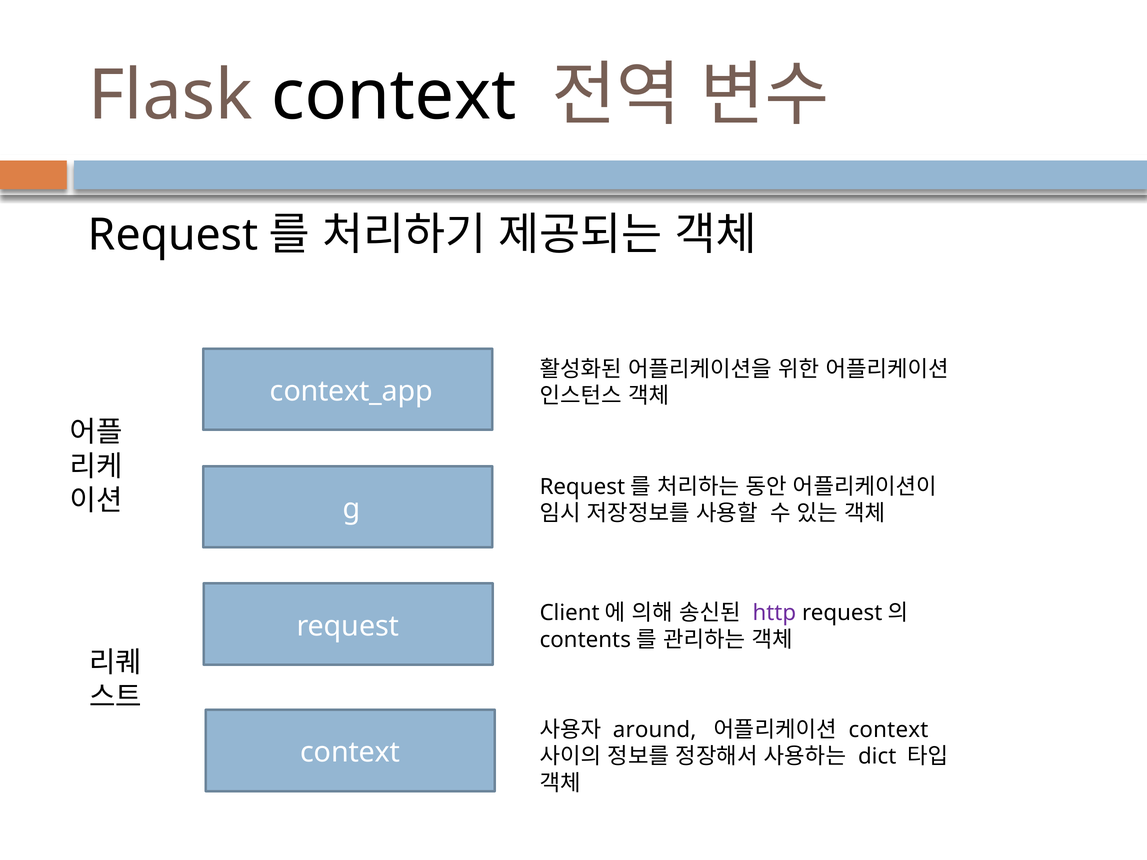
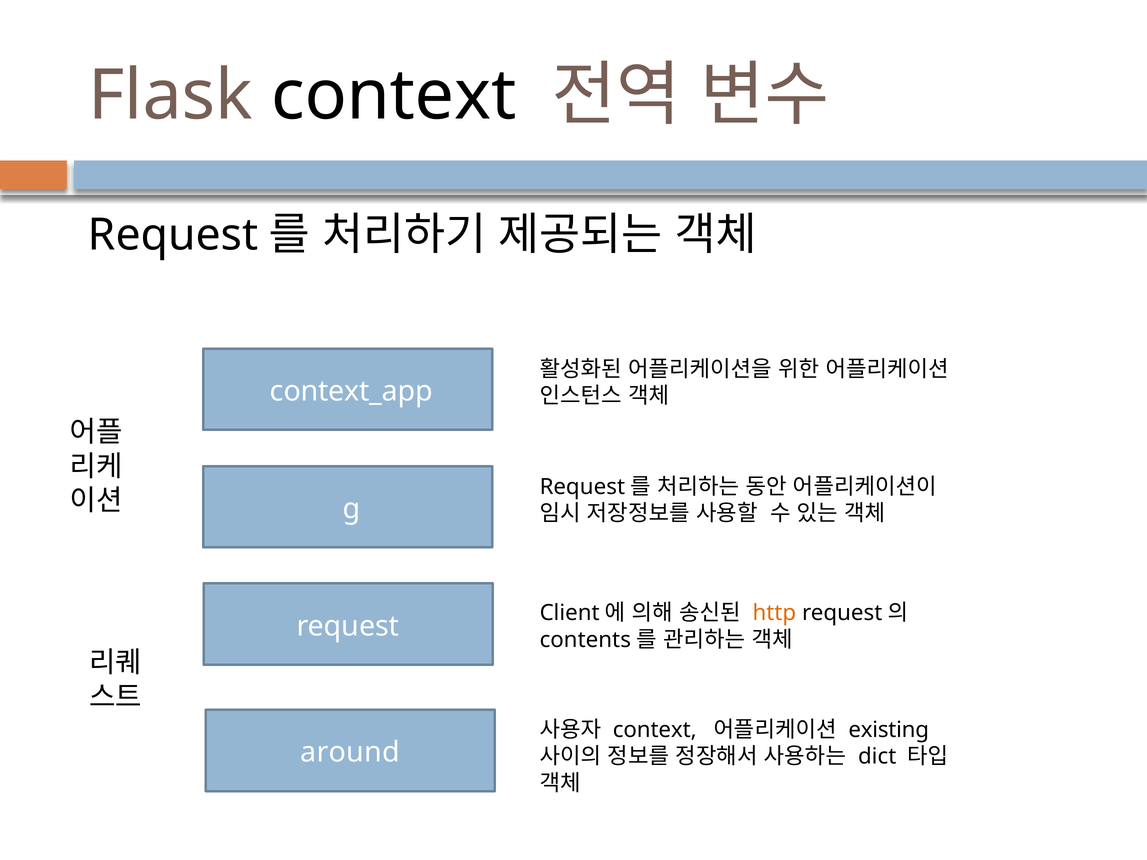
http colour: purple -> orange (774, 613)
around: around -> context (655, 730)
context: context -> existing (889, 730)
context: context -> around (350, 753)
